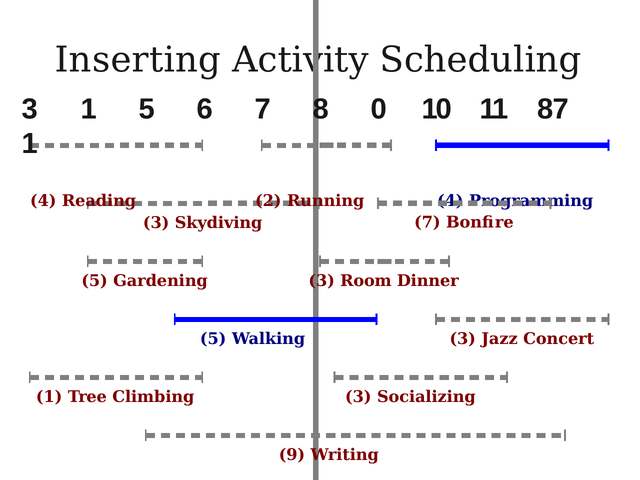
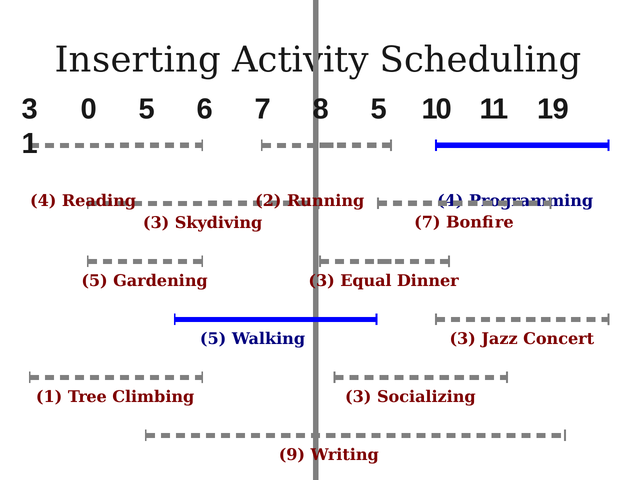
3 1: 1 -> 0 (89, 109)
8 0: 0 -> 5 (379, 109)
87: 87 -> 19 (553, 109)
Room: Room -> Equal (366, 281)
